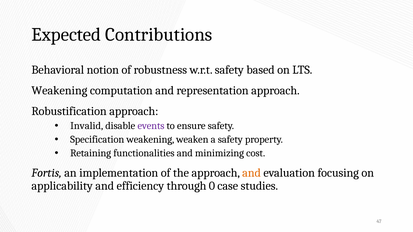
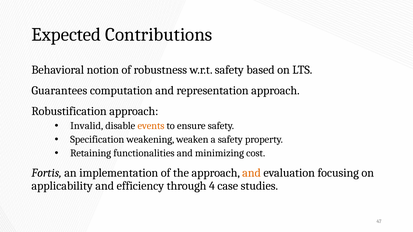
Weakening: Weakening -> Guarantees (59, 91)
events colour: purple -> orange (151, 126)
0: 0 -> 4 (212, 186)
